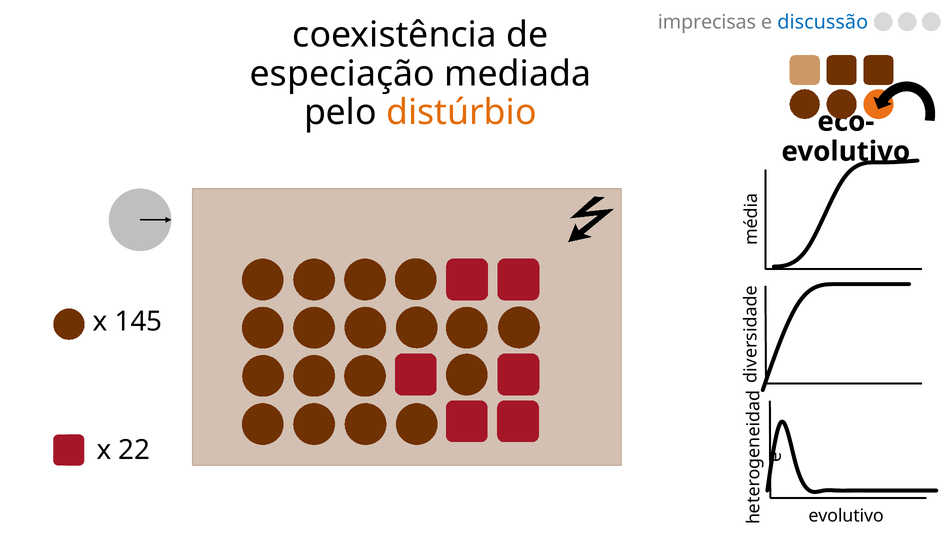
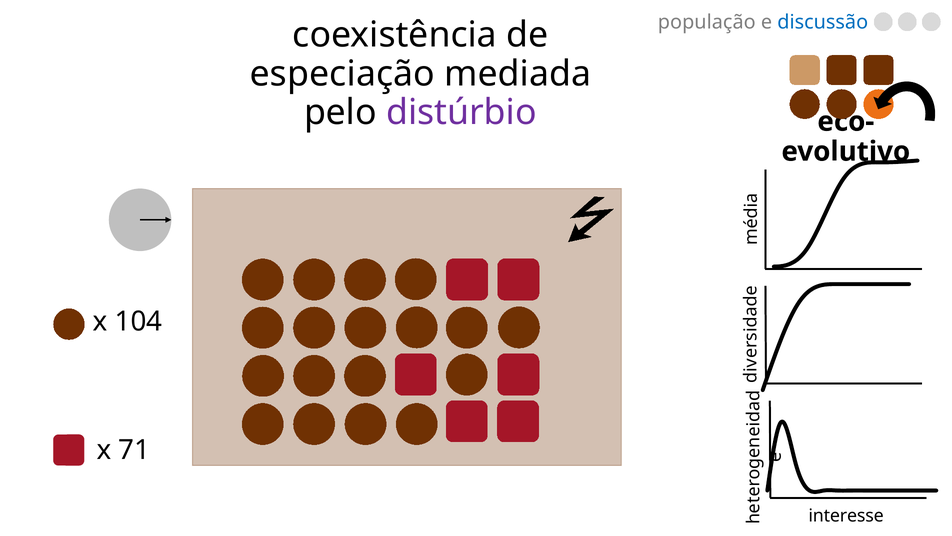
imprecisas: imprecisas -> população (707, 22)
distúrbio colour: orange -> purple (461, 112)
145: 145 -> 104 (139, 321)
22: 22 -> 71 (134, 449)
evolutivo: evolutivo -> interesse (846, 516)
